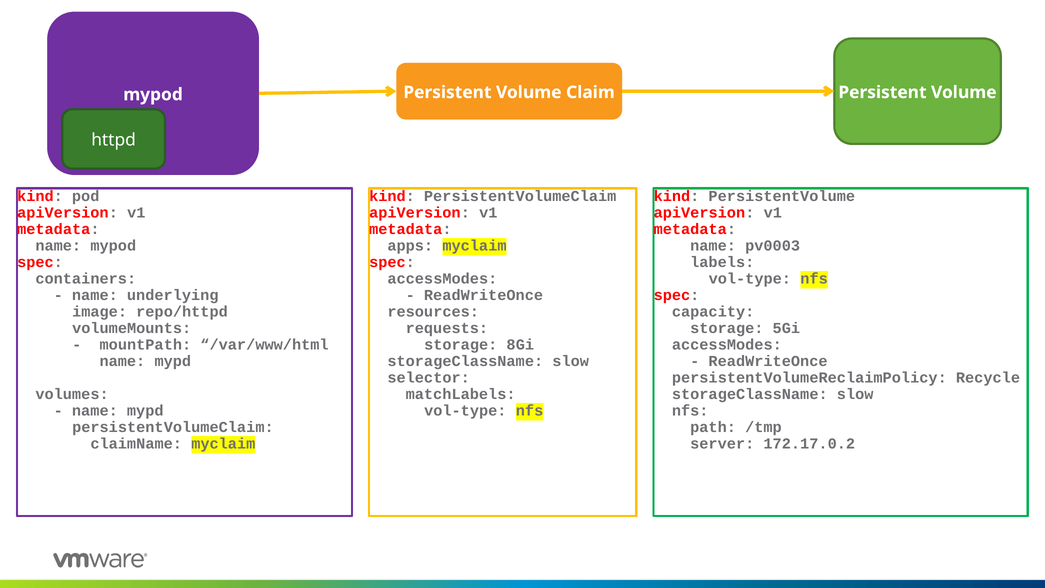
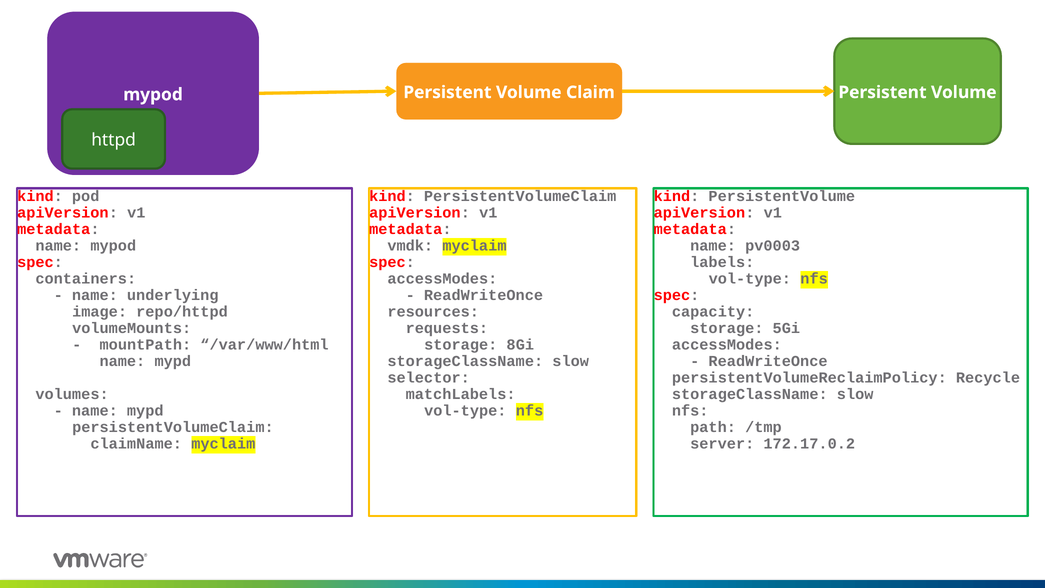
apps: apps -> vmdk (410, 246)
